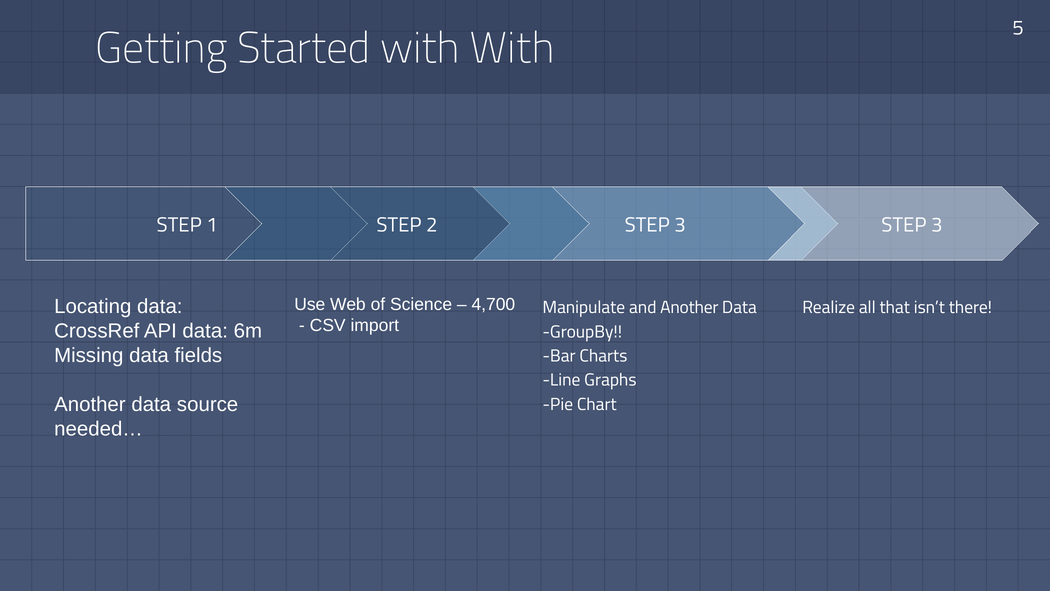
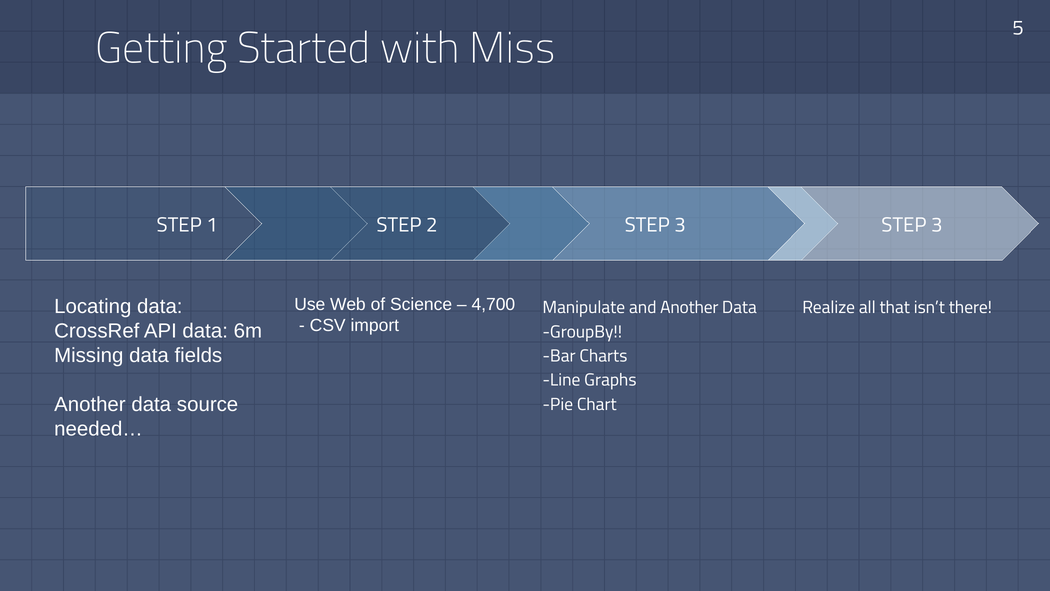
with With: With -> Miss (512, 49)
